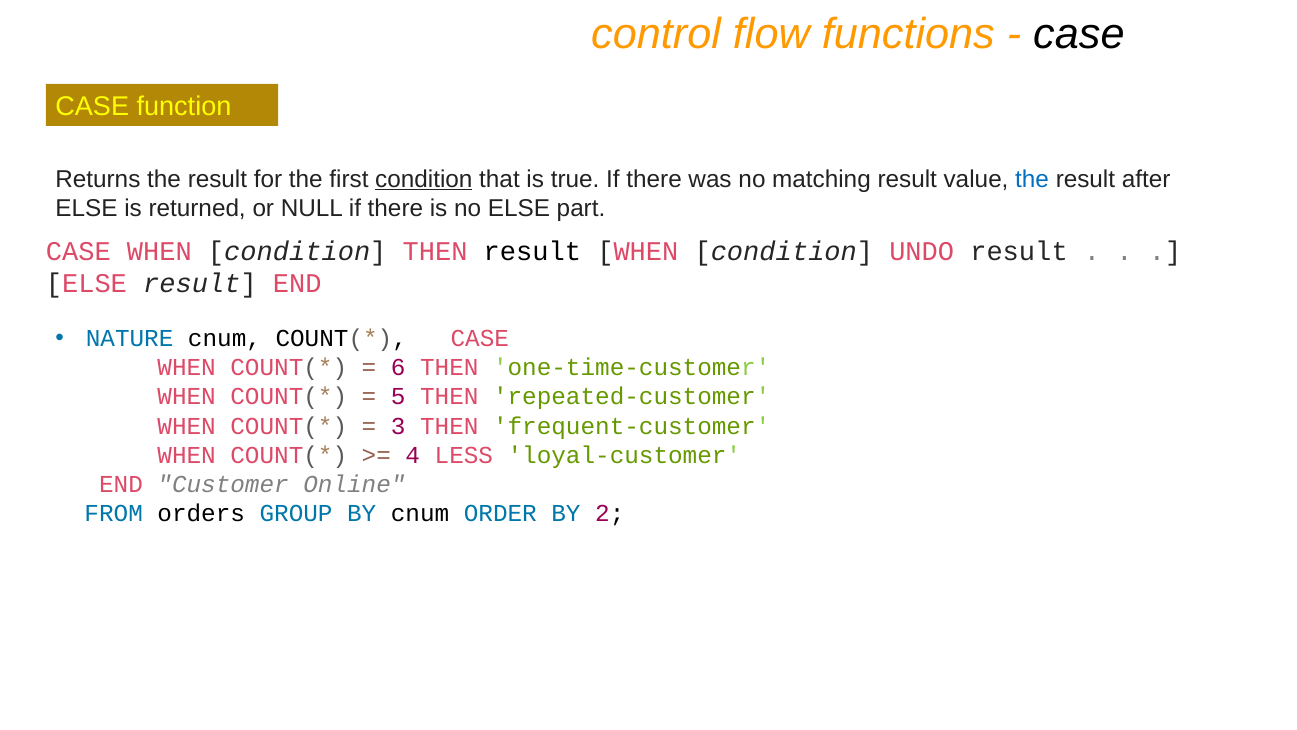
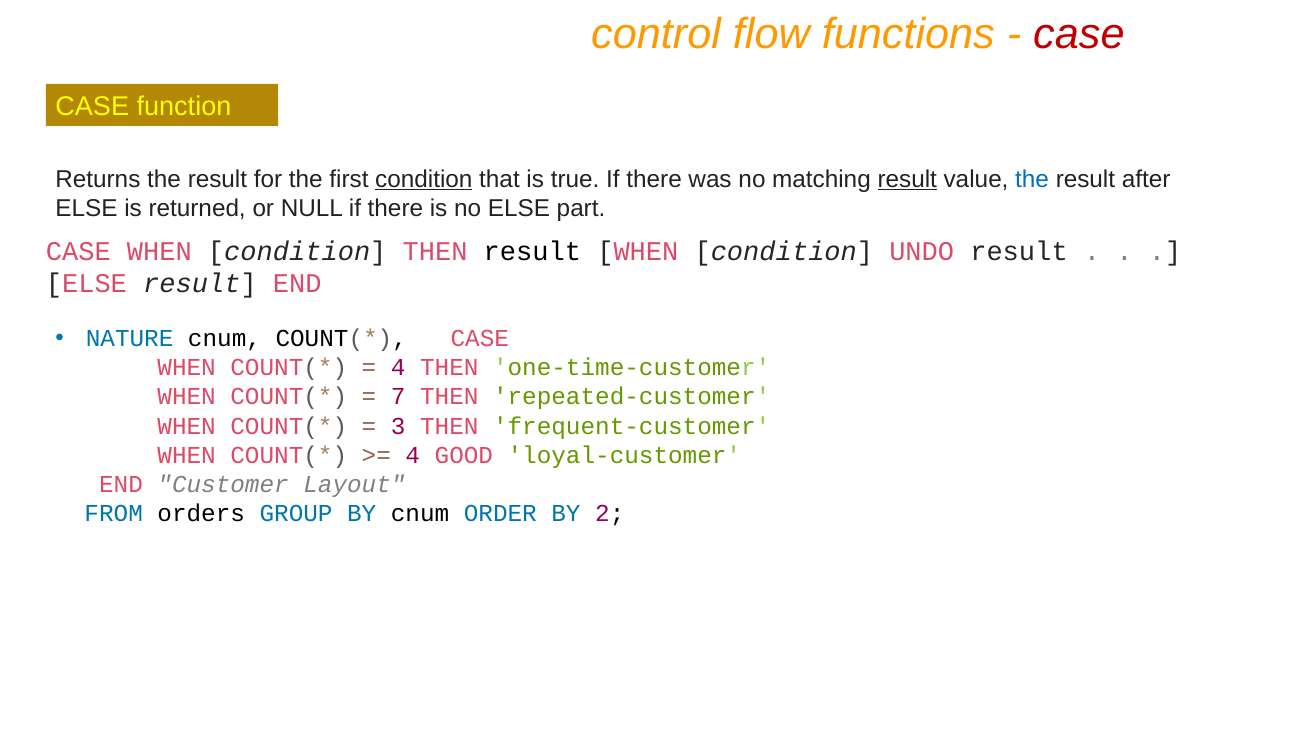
case colour: black -> red (1079, 34)
result underline: none -> present (907, 179)
6: 6 -> 4 (398, 367)
5: 5 -> 7 (398, 397)
LESS: LESS -> GOOD (464, 455)
Online: Online -> Layout (354, 484)
